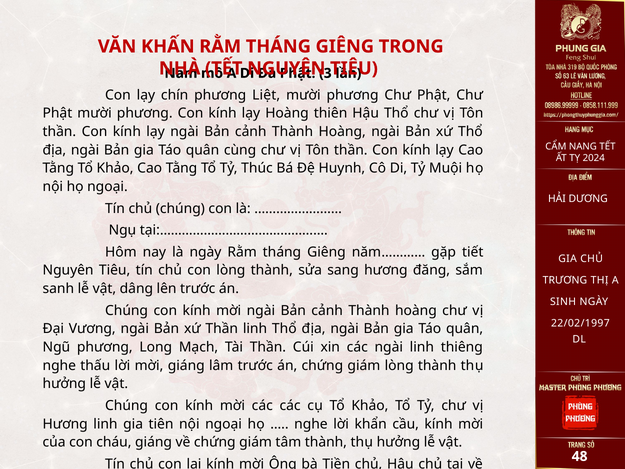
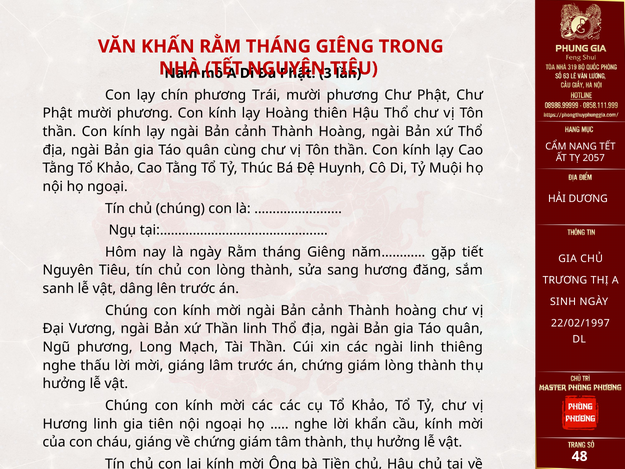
Liệt: Liệt -> Trái (266, 95)
2024: 2024 -> 2057 (594, 158)
